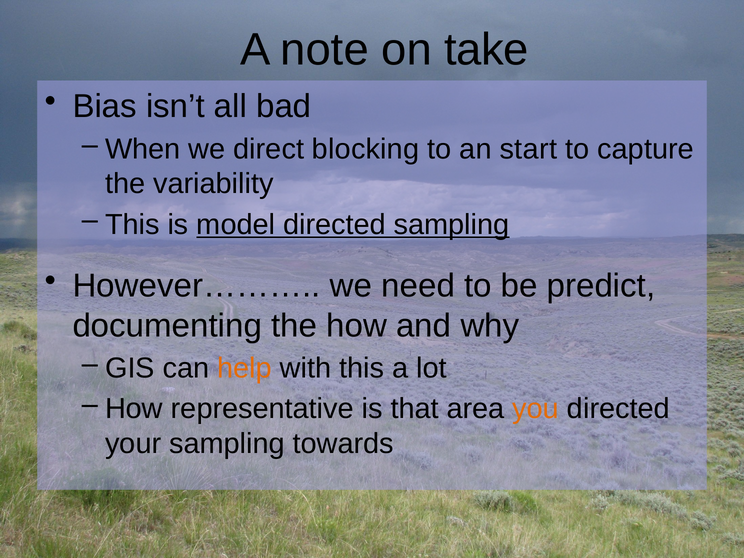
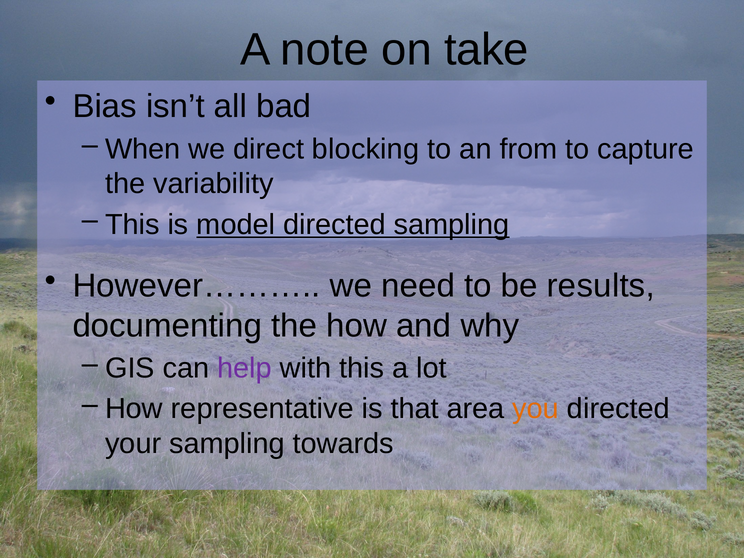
start: start -> from (529, 149)
predict: predict -> results (601, 286)
help colour: orange -> purple (245, 368)
